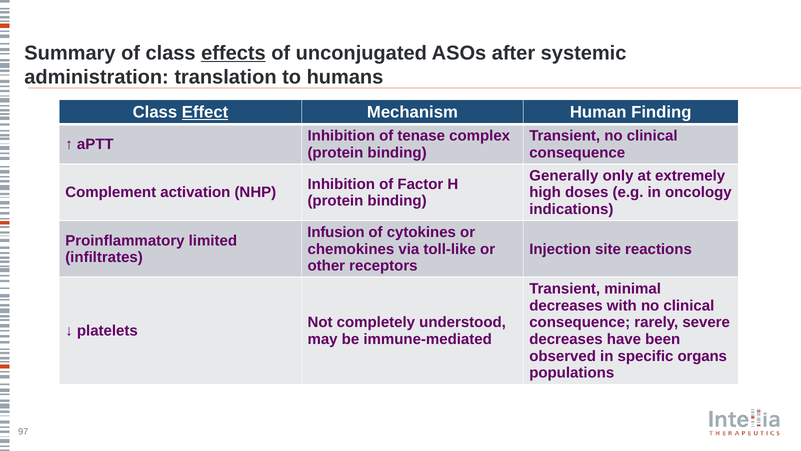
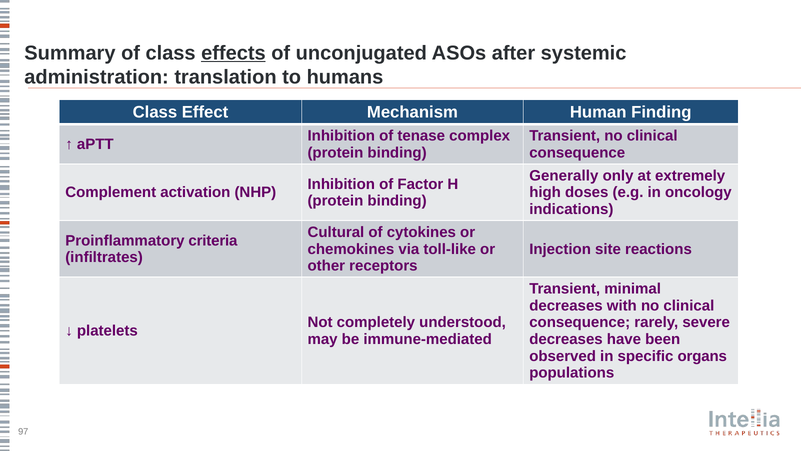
Effect underline: present -> none (205, 112)
Infusion: Infusion -> Cultural (336, 232)
limited: limited -> criteria (213, 240)
